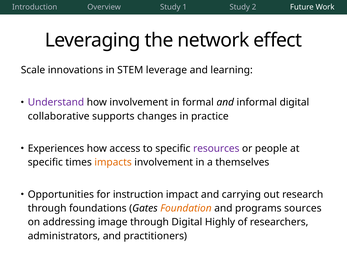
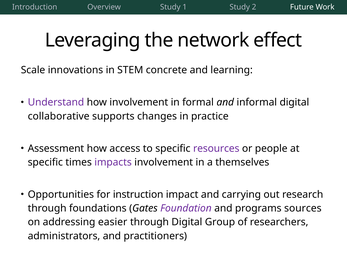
leverage: leverage -> concrete (166, 70)
Experiences: Experiences -> Assessment (56, 148)
impacts colour: orange -> purple (113, 162)
Foundation colour: orange -> purple (186, 208)
image: image -> easier (113, 221)
Highly: Highly -> Group (220, 221)
